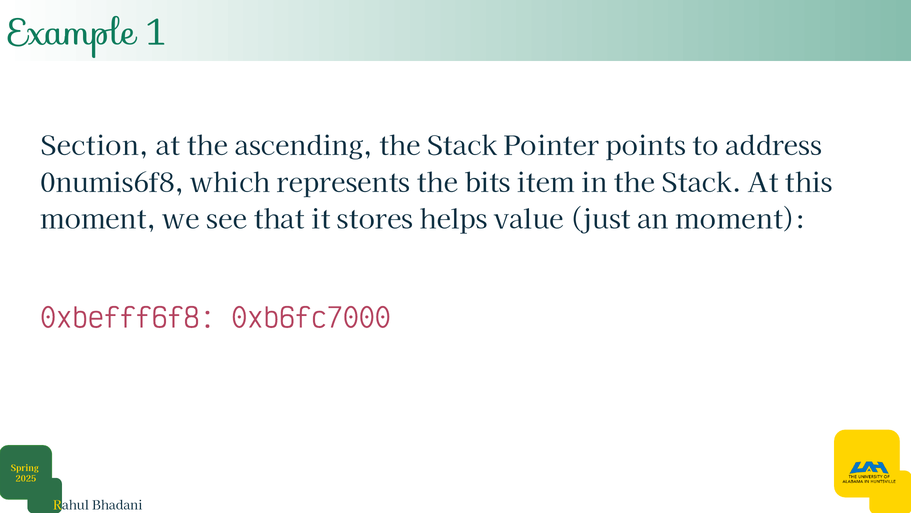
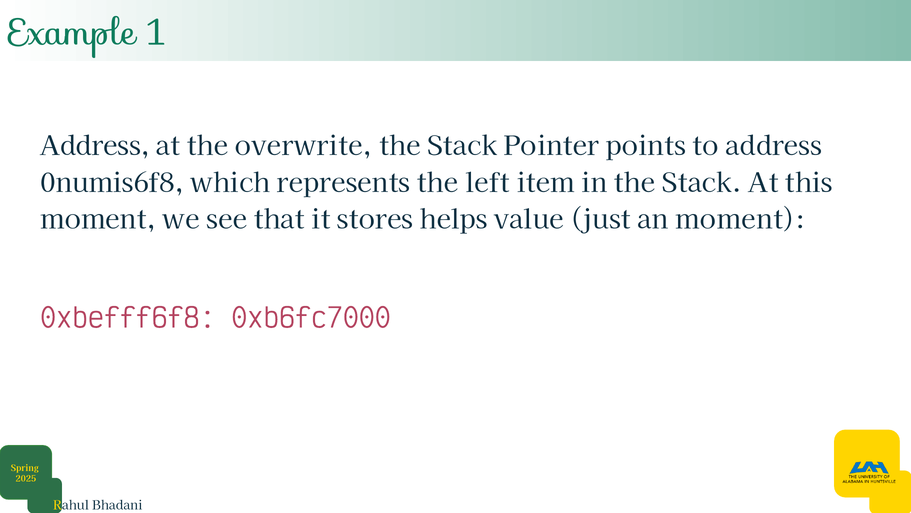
Section: Section -> Address (95, 146)
ascending: ascending -> overwrite (304, 146)
bits: bits -> left (487, 183)
